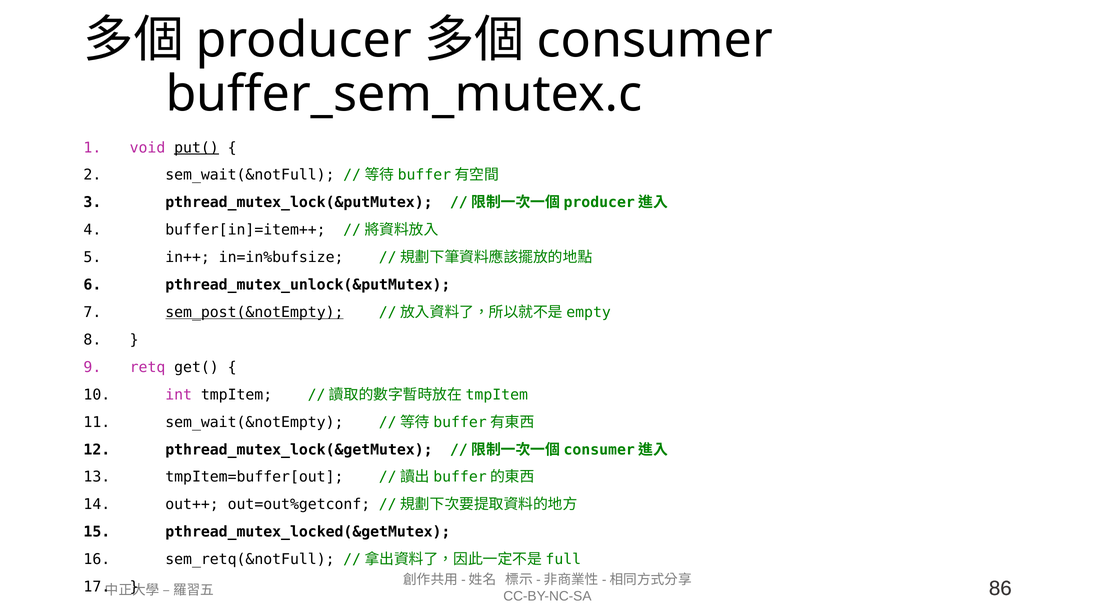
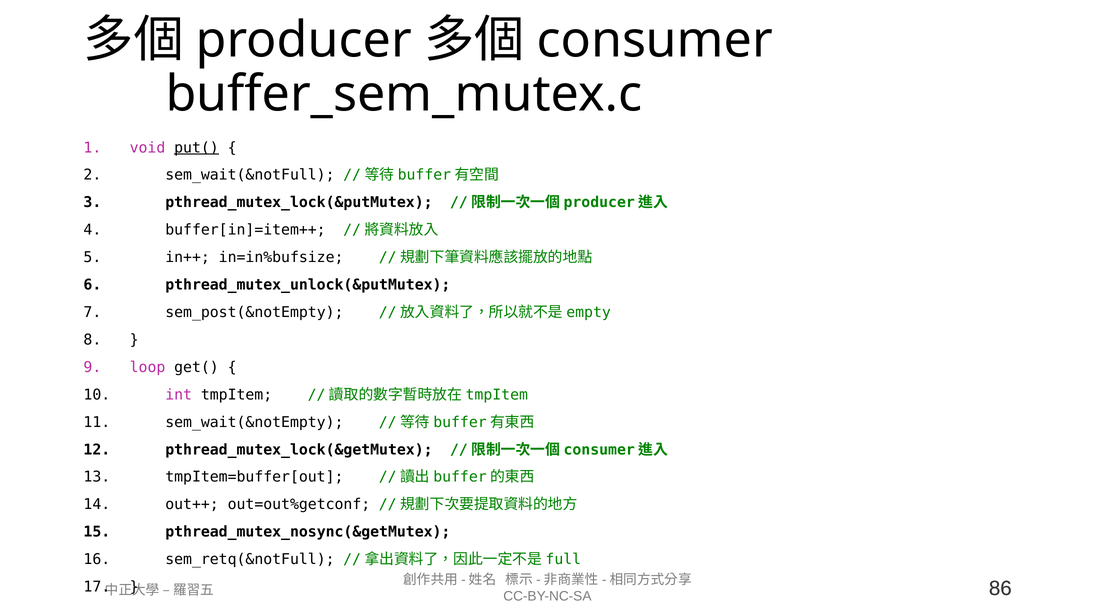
sem_post(&notEmpty underline: present -> none (254, 312)
retq: retq -> loop (148, 367)
pthread_mutex_locked(&getMutex: pthread_mutex_locked(&getMutex -> pthread_mutex_nosync(&getMutex (308, 532)
